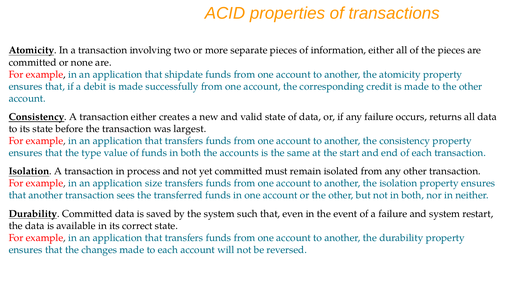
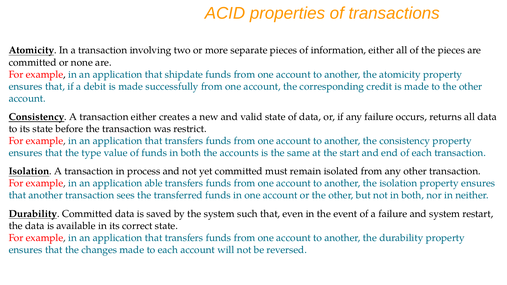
largest: largest -> restrict (190, 129)
size: size -> able (154, 183)
